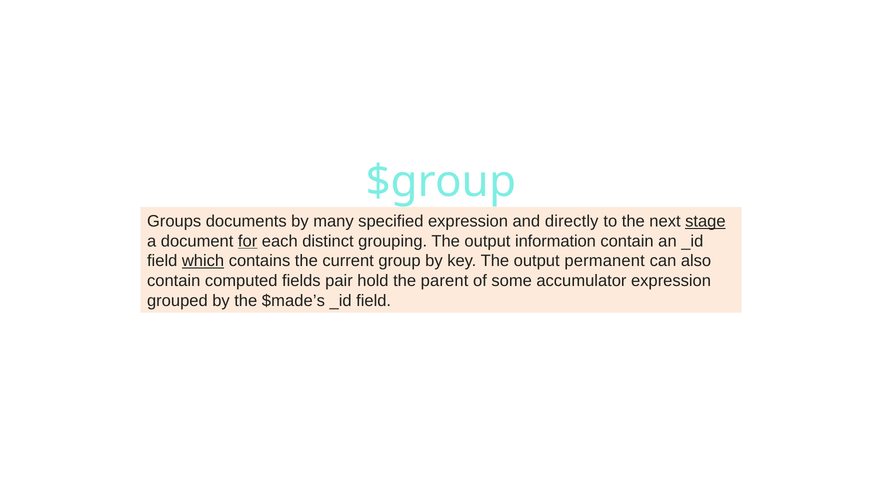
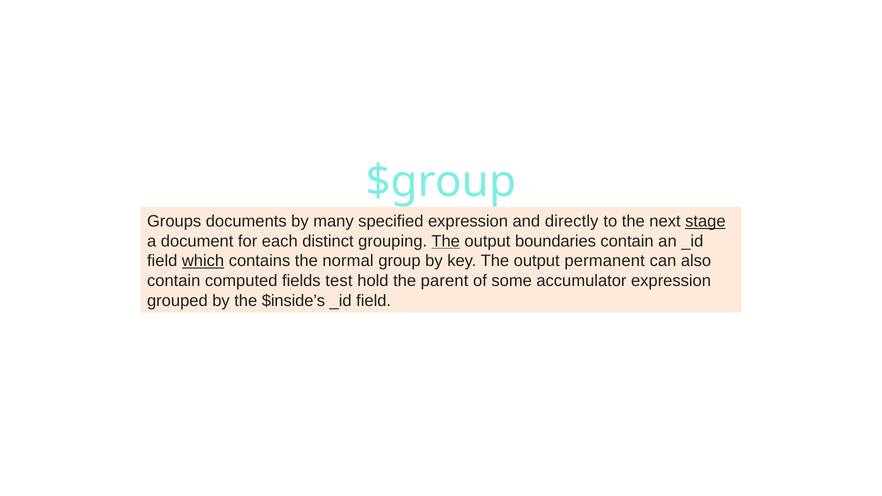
for underline: present -> none (248, 241)
The underline: none -> present (446, 241)
information: information -> boundaries (555, 241)
current: current -> normal (348, 261)
pair: pair -> test (339, 281)
$made’s: $made’s -> $inside’s (294, 301)
